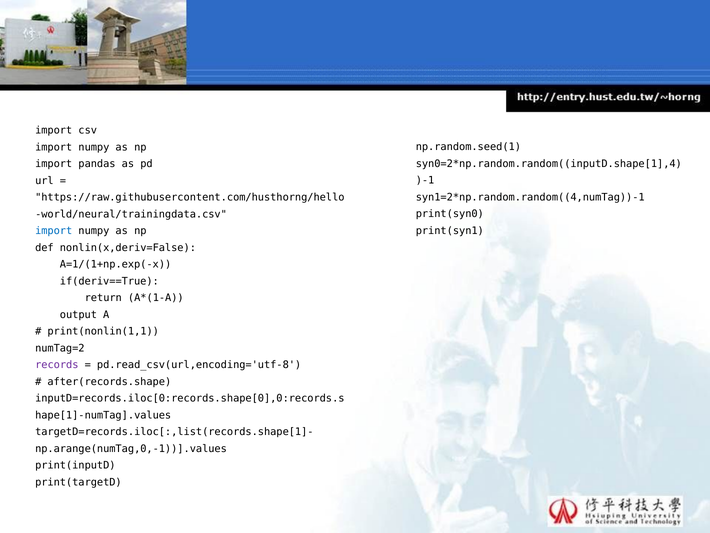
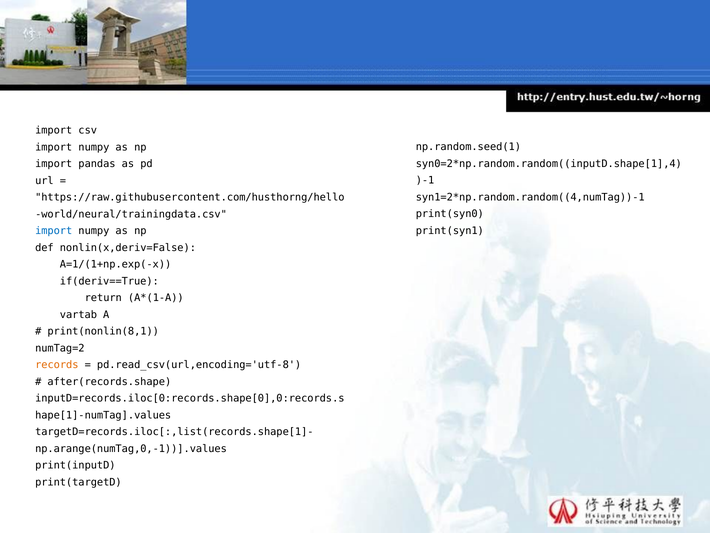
output: output -> vartab (78, 314)
print(nonlin(1,1: print(nonlin(1,1 -> print(nonlin(8,1 (103, 331)
records colour: purple -> orange (57, 365)
